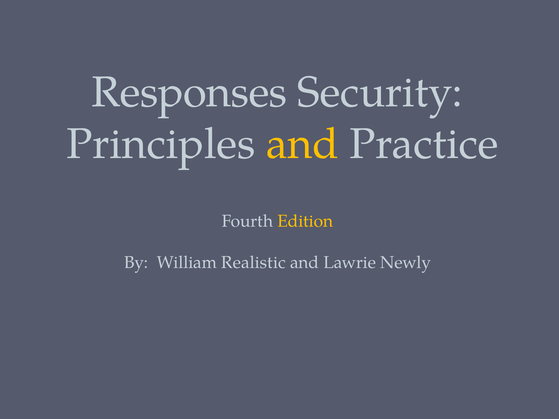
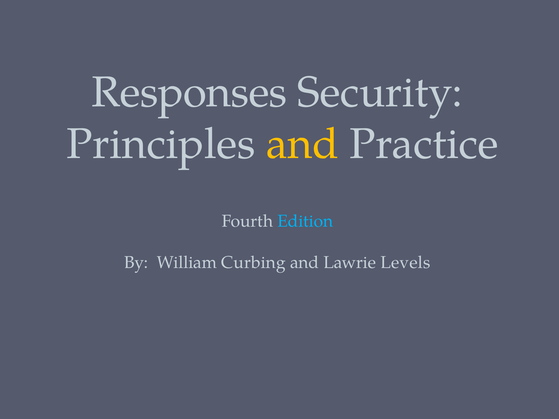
Edition colour: yellow -> light blue (305, 221)
Realistic: Realistic -> Curbing (253, 263)
Newly: Newly -> Levels (405, 263)
